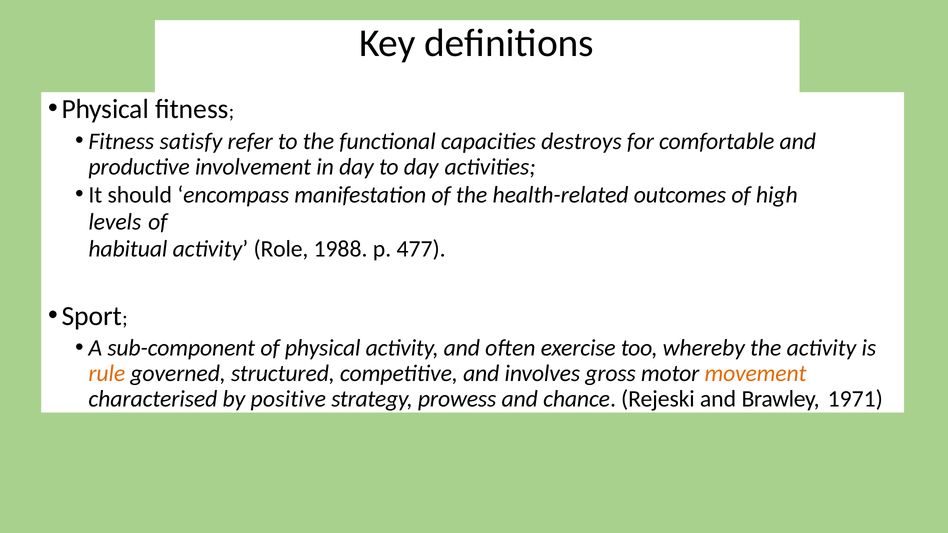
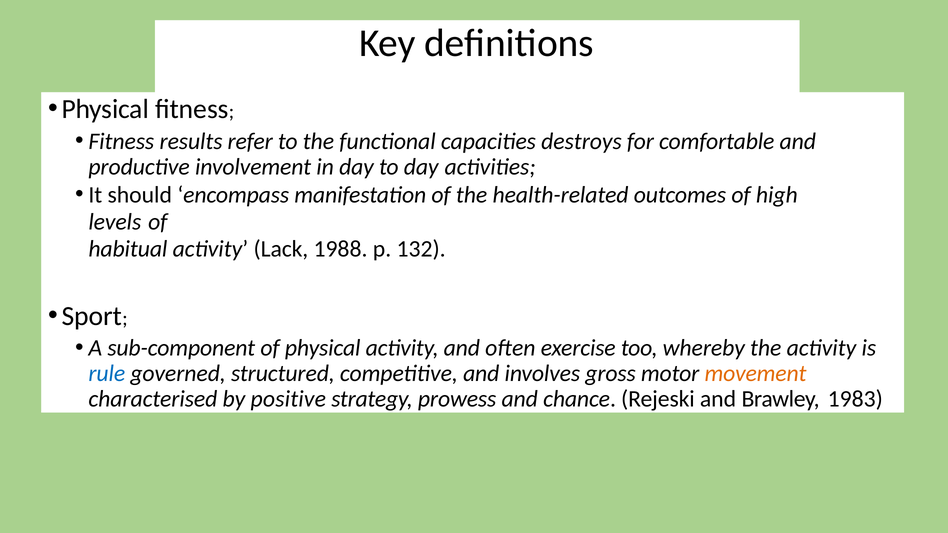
satisfy: satisfy -> results (191, 142)
Role: Role -> Lack (281, 249)
477: 477 -> 132 (421, 249)
rule colour: orange -> blue (107, 373)
1971: 1971 -> 1983 (855, 399)
